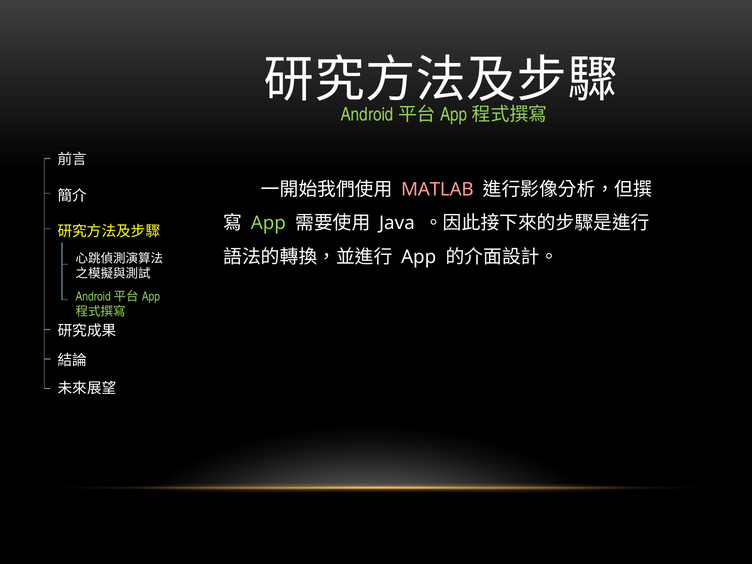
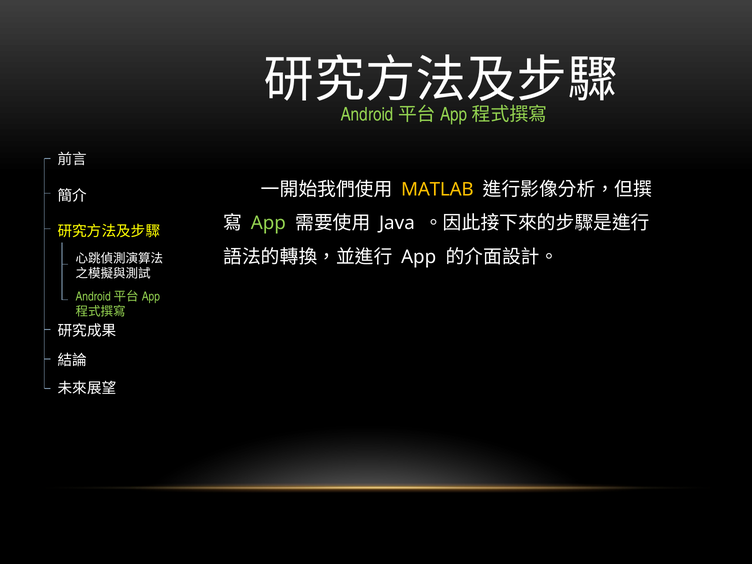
MATLAB colour: pink -> yellow (437, 189)
